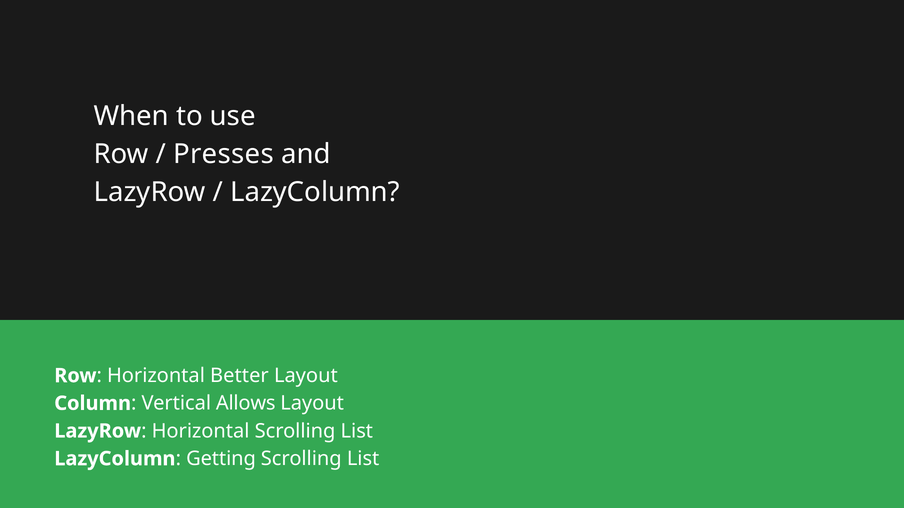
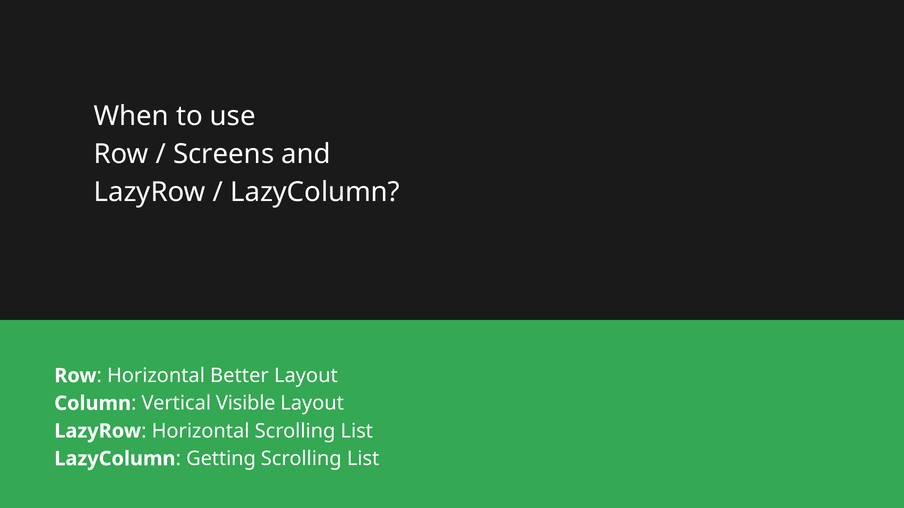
Presses: Presses -> Screens (224, 154)
Allows: Allows -> Visible (246, 404)
